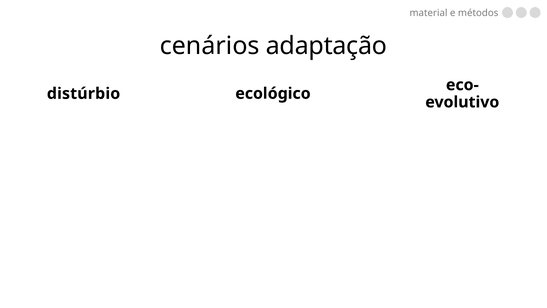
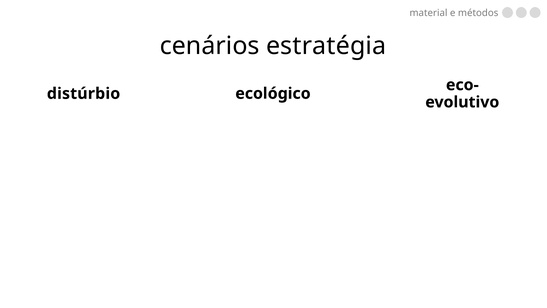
adaptação: adaptação -> estratégia (326, 46)
